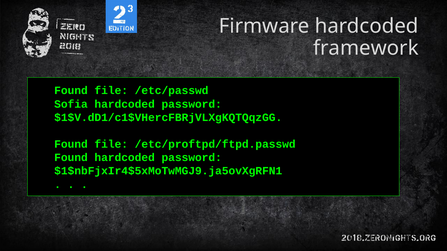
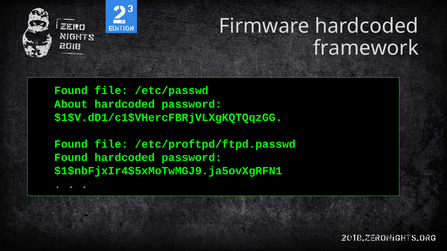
Sofia: Sofia -> About (71, 104)
